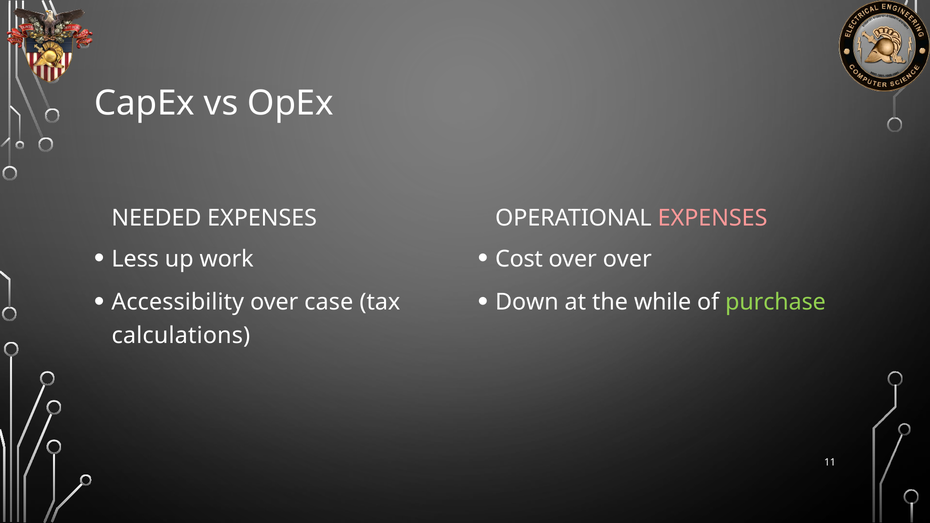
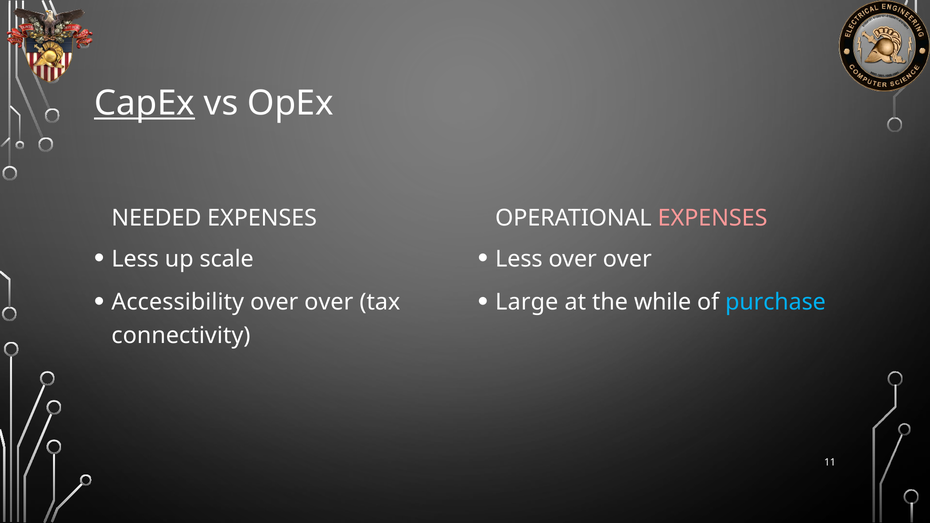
CapEx underline: none -> present (144, 103)
work: work -> scale (227, 259)
Cost: Cost -> Less (519, 259)
case: case -> over (329, 302)
Down: Down -> Large (527, 302)
purchase colour: light green -> light blue (776, 302)
calculations: calculations -> connectivity (181, 336)
